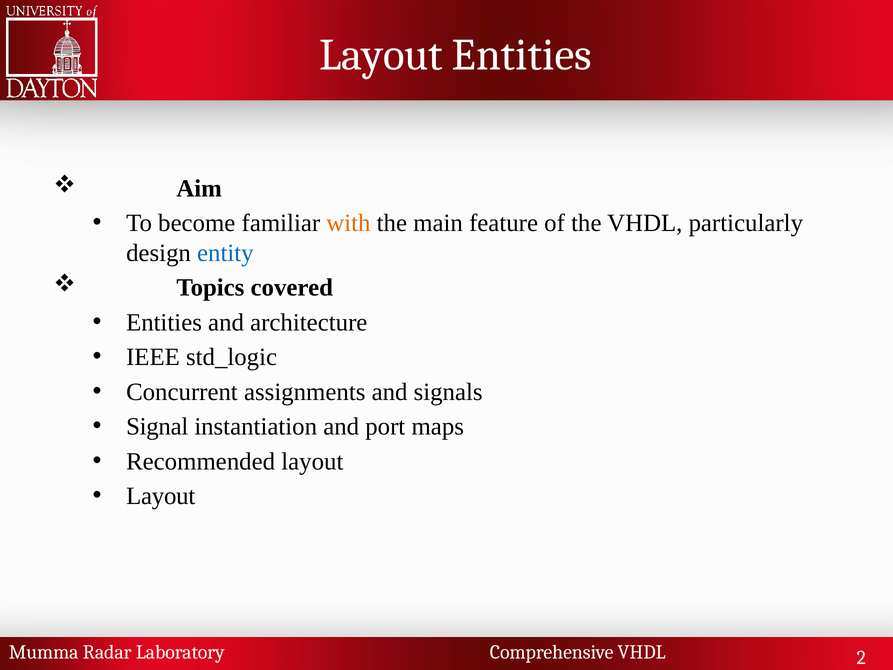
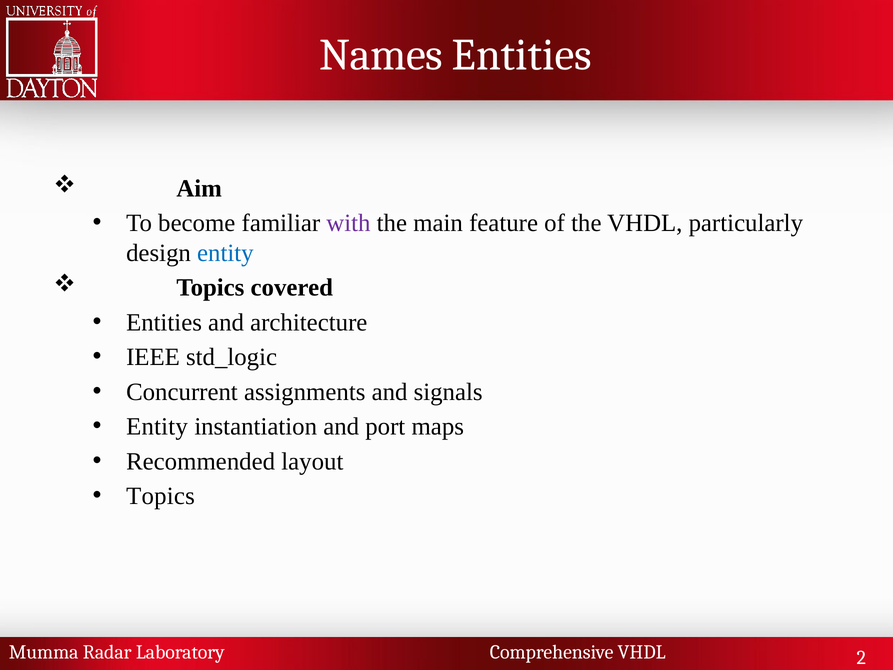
Layout: Layout -> Names (381, 55)
with colour: orange -> purple (348, 223)
Signal: Signal -> Entity (157, 426)
Layout: Layout -> Topics (160, 496)
